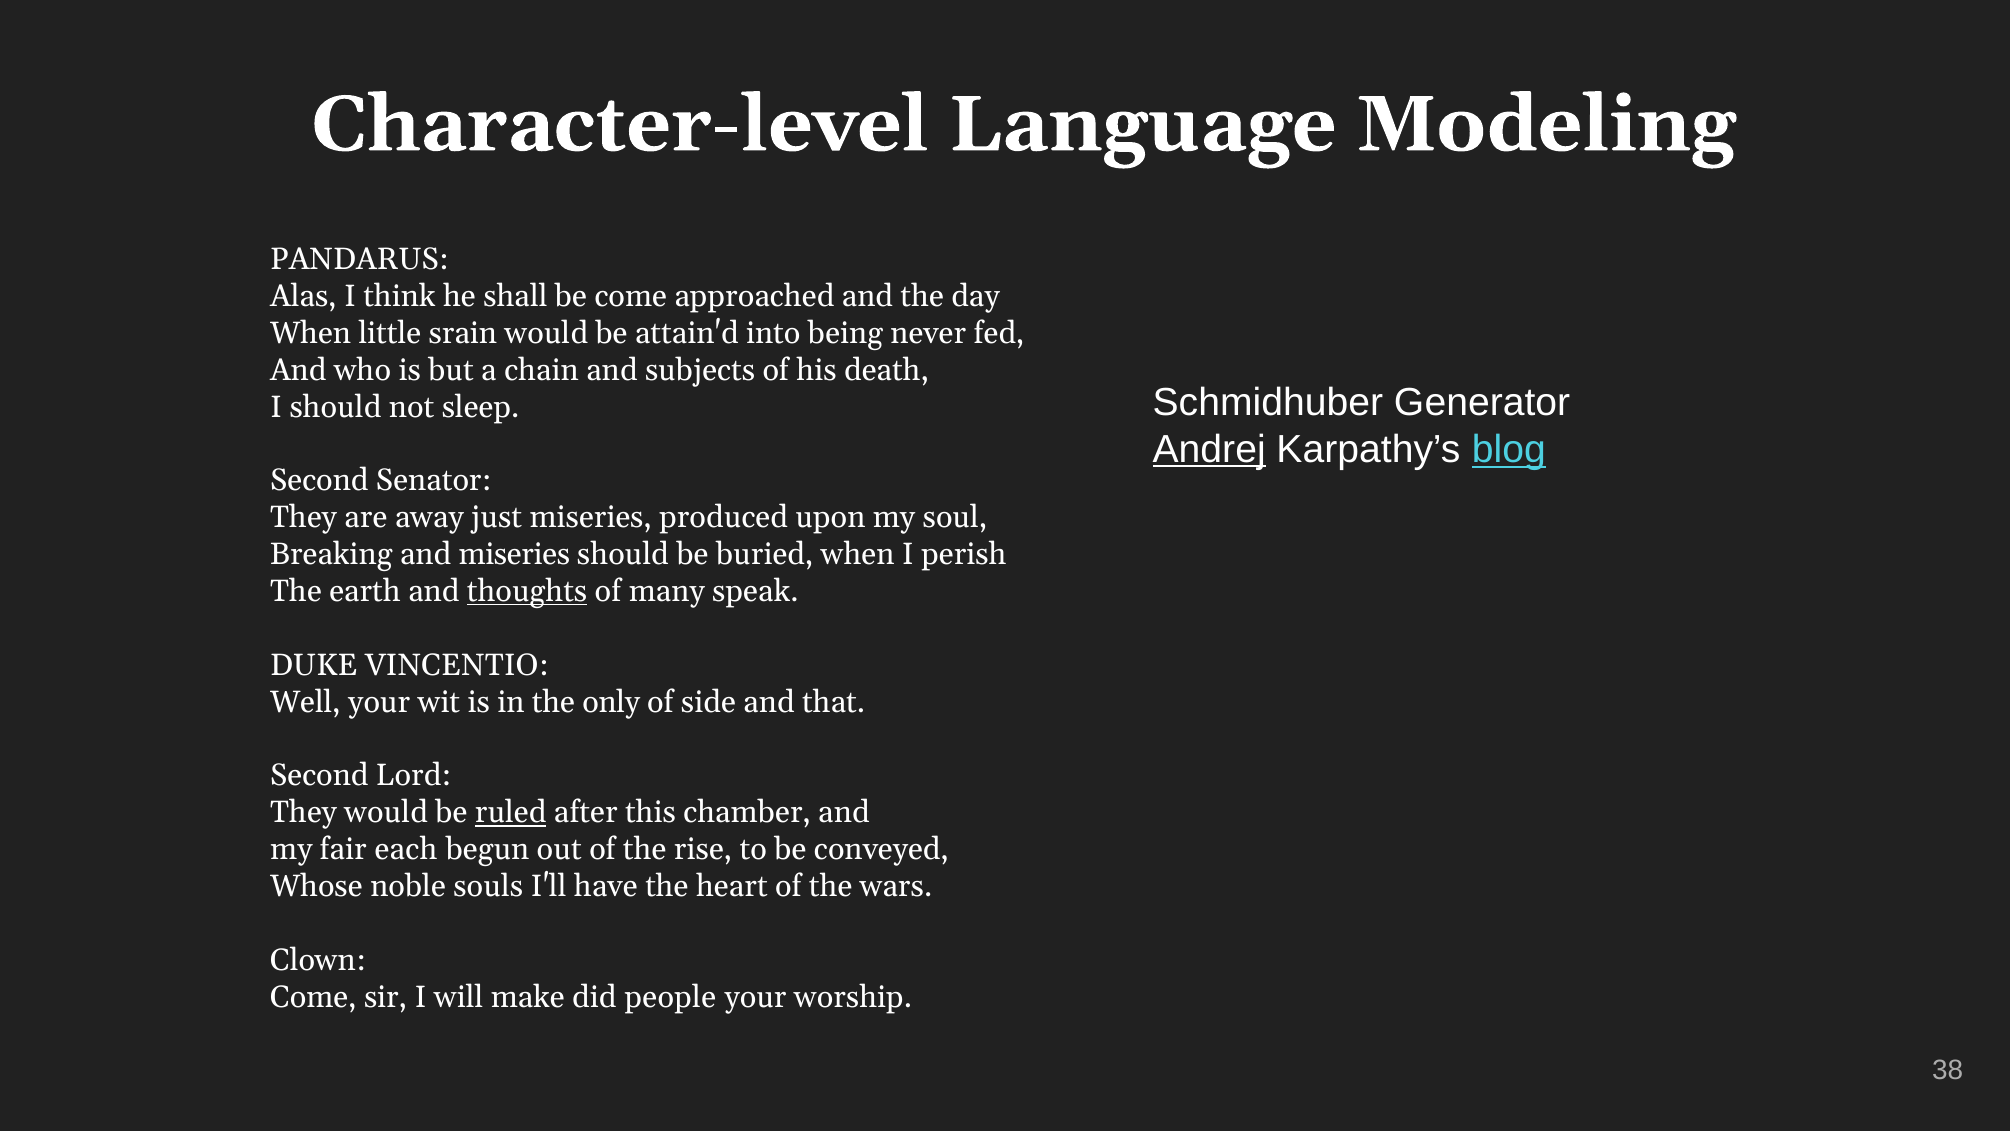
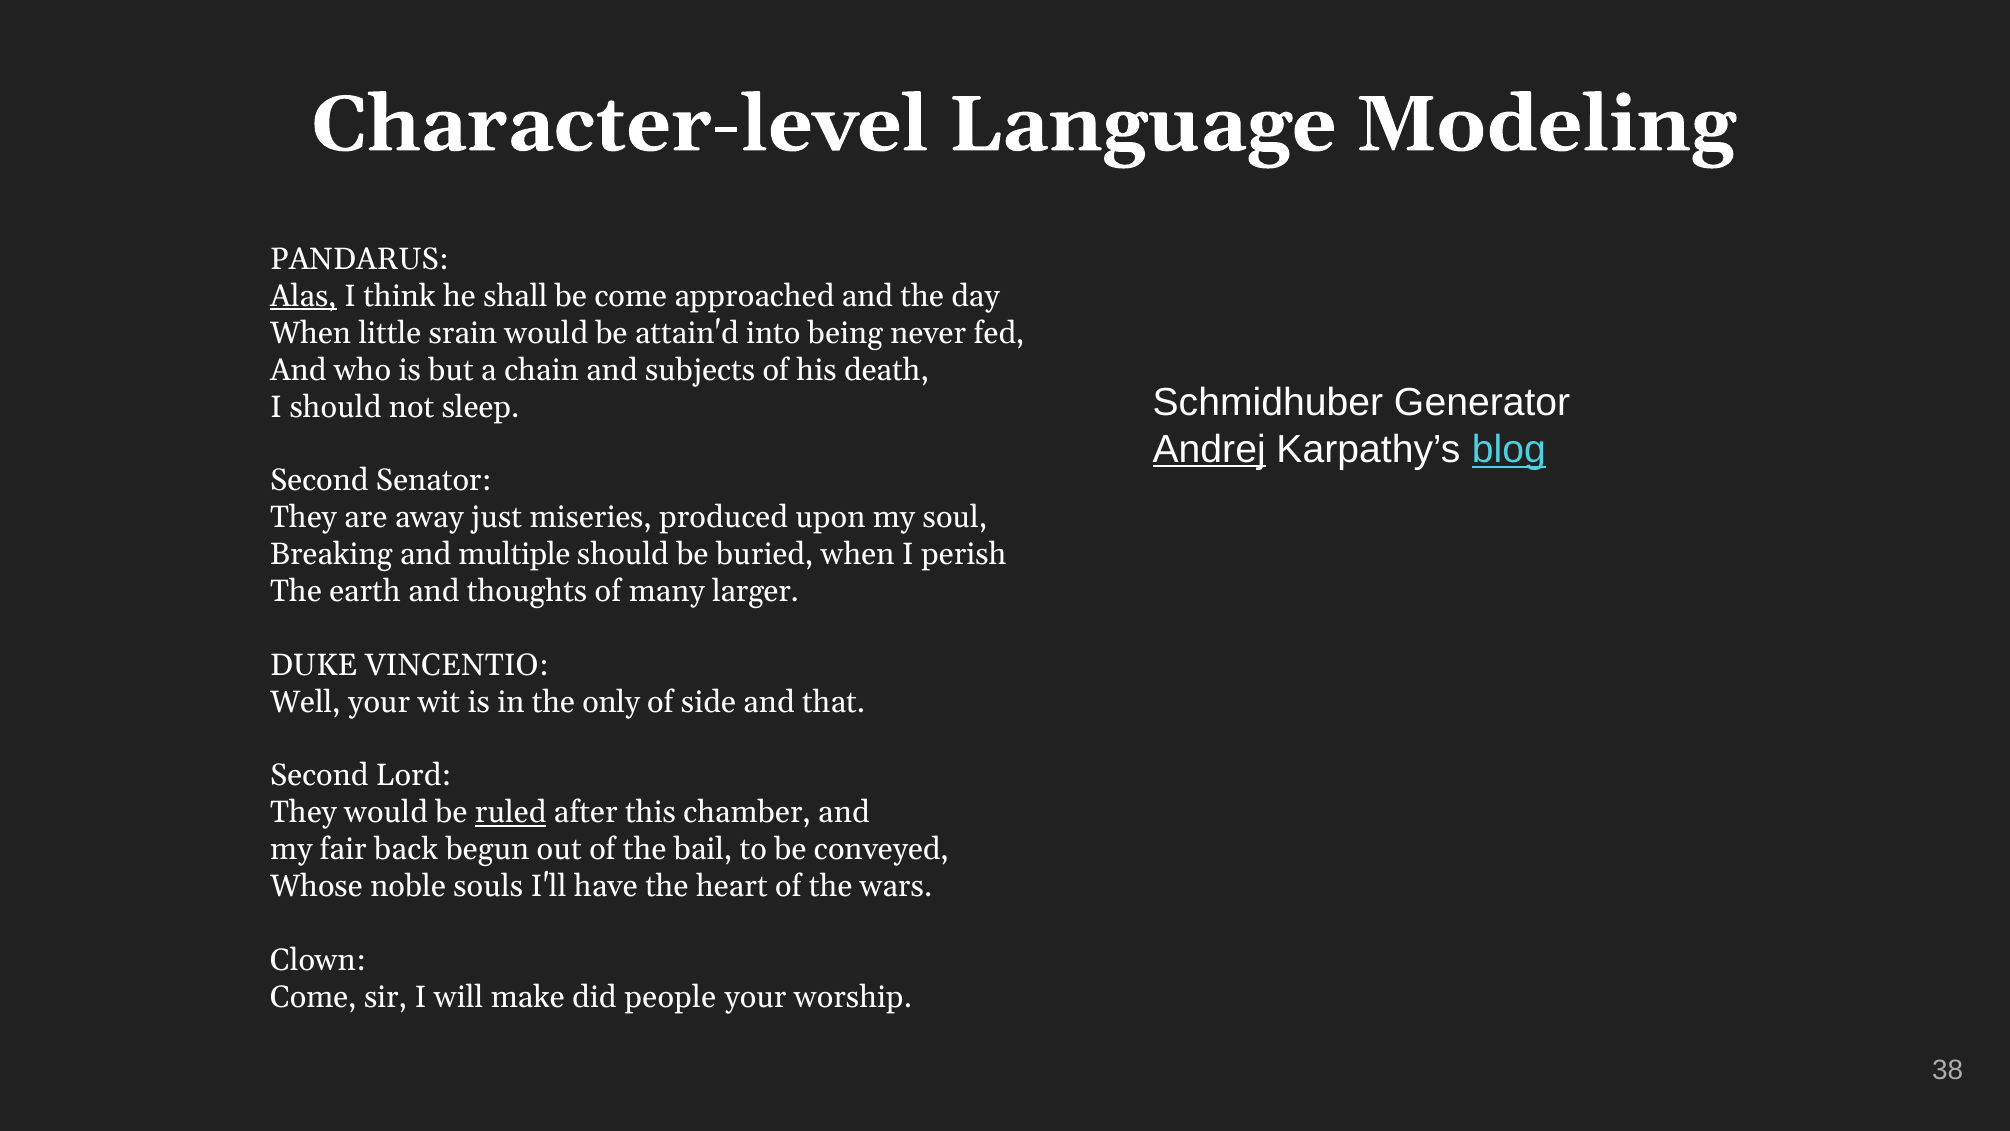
Alas underline: none -> present (303, 296)
and miseries: miseries -> multiple (514, 554)
thoughts underline: present -> none (527, 591)
speak: speak -> larger (756, 591)
each: each -> back (406, 849)
rise: rise -> bail (703, 849)
